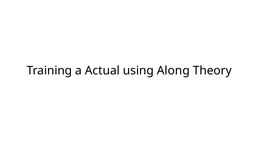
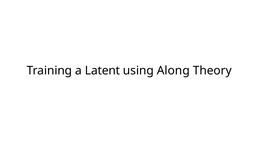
Actual: Actual -> Latent (102, 70)
